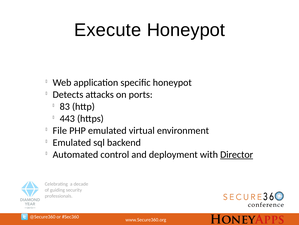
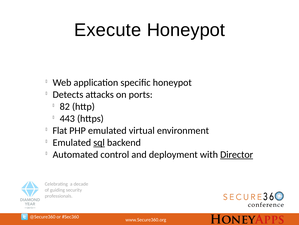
83: 83 -> 82 (65, 106)
File: File -> Flat (60, 130)
sql underline: none -> present (99, 142)
